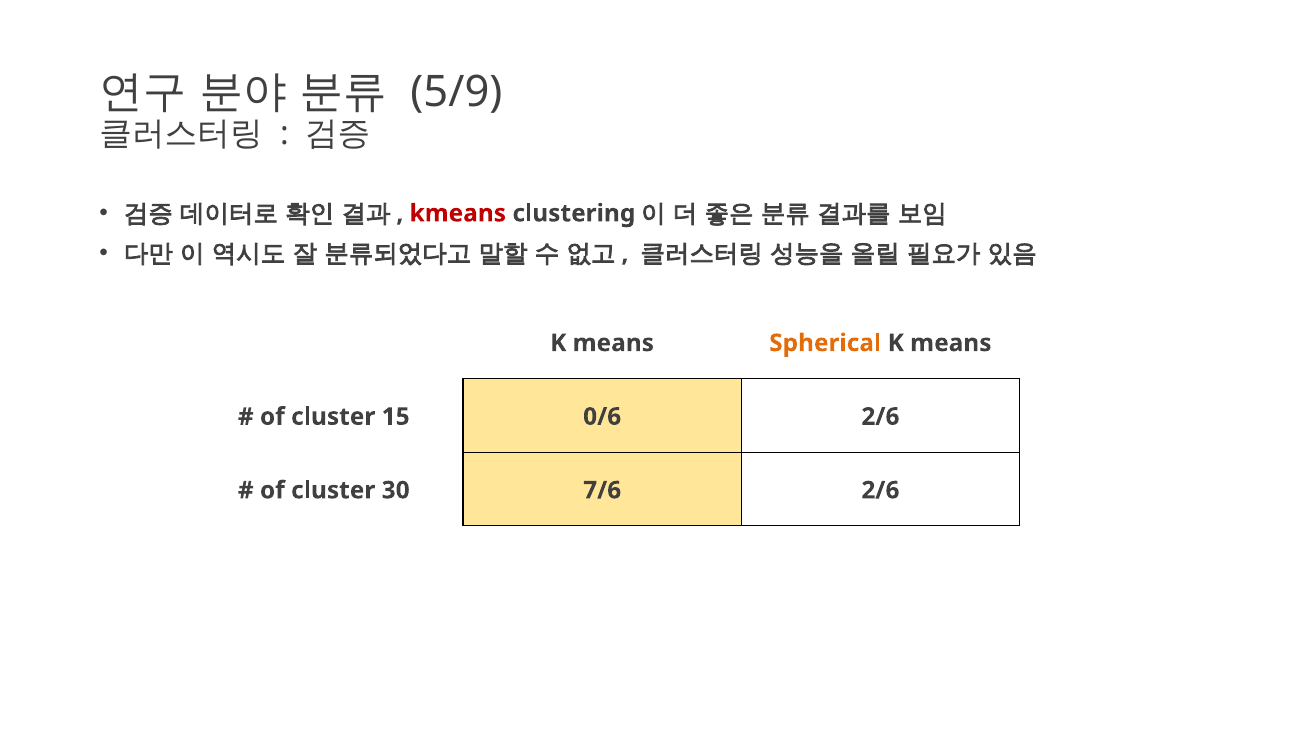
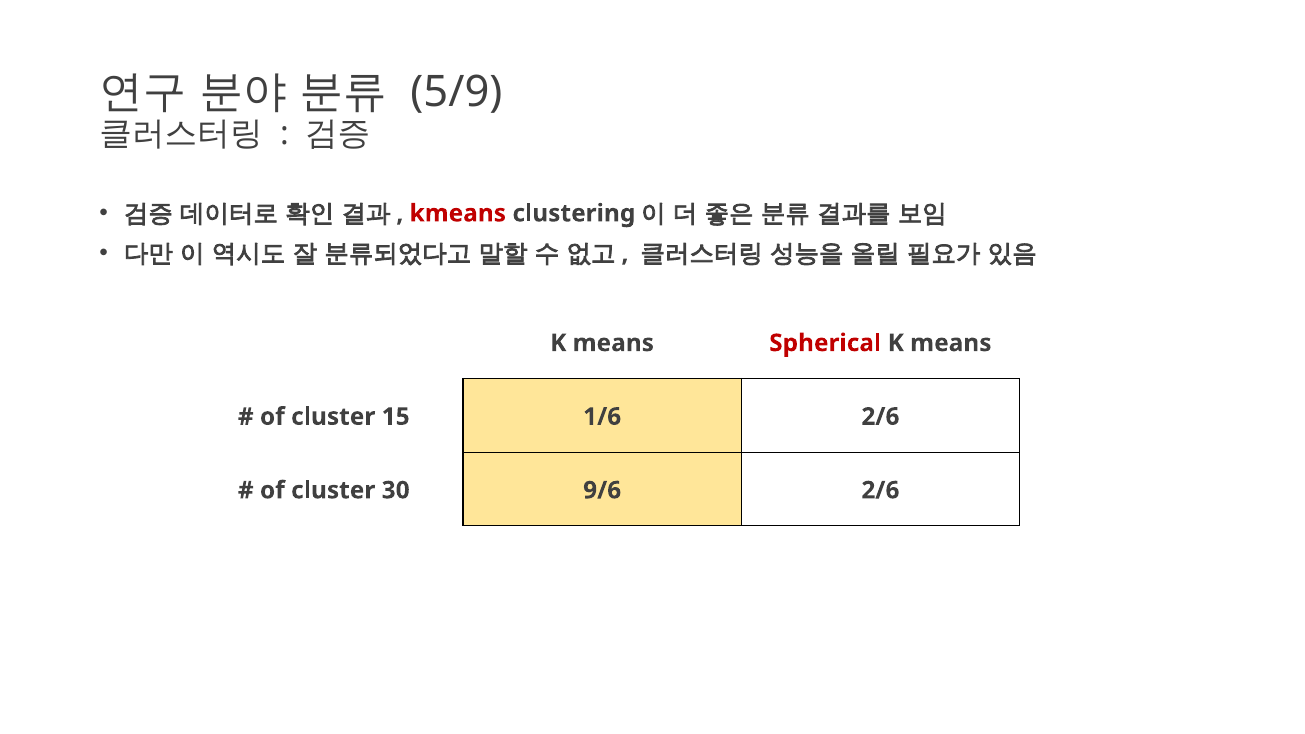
Spherical colour: orange -> red (825, 343)
0/6: 0/6 -> 1/6 (602, 417)
7/6: 7/6 -> 9/6 (602, 490)
